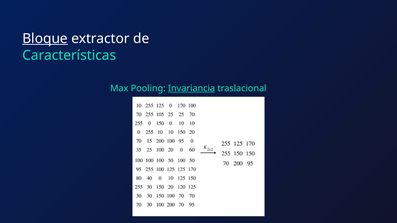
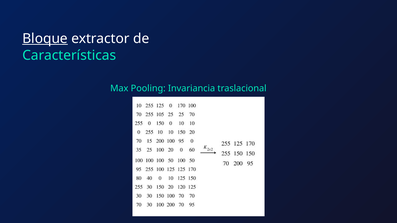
Invariancia underline: present -> none (192, 88)
